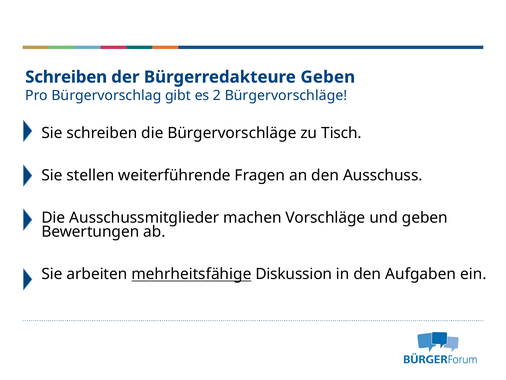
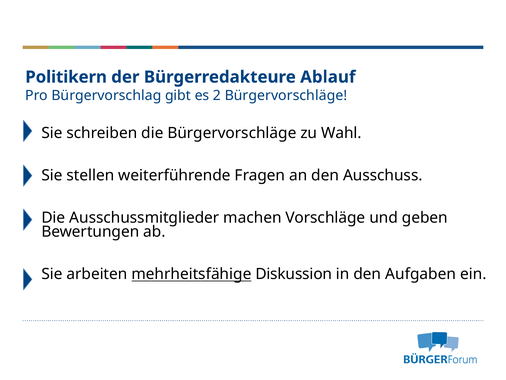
Schreiben: Schreiben -> Politikern (66, 77)
Bürgerredakteure Geben: Geben -> Ablauf (328, 77)
Tisch: Tisch -> Wahl (341, 133)
